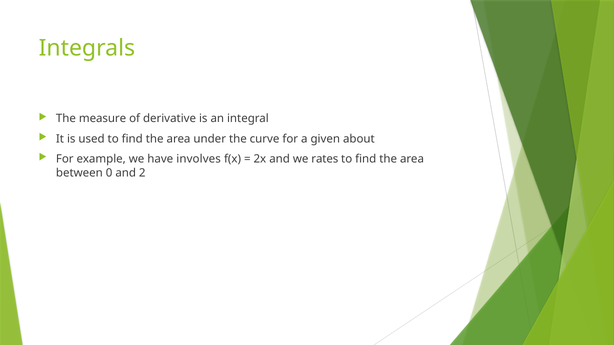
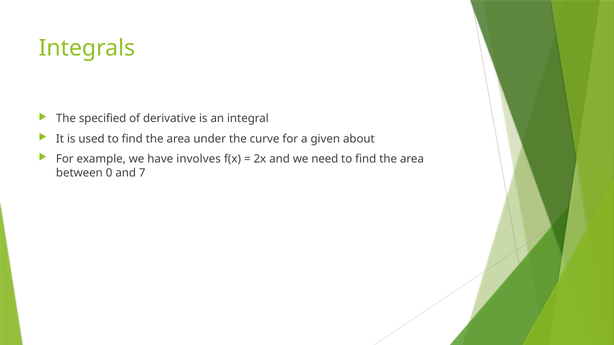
measure: measure -> specified (103, 119)
rates: rates -> need (325, 159)
2: 2 -> 7 (142, 173)
